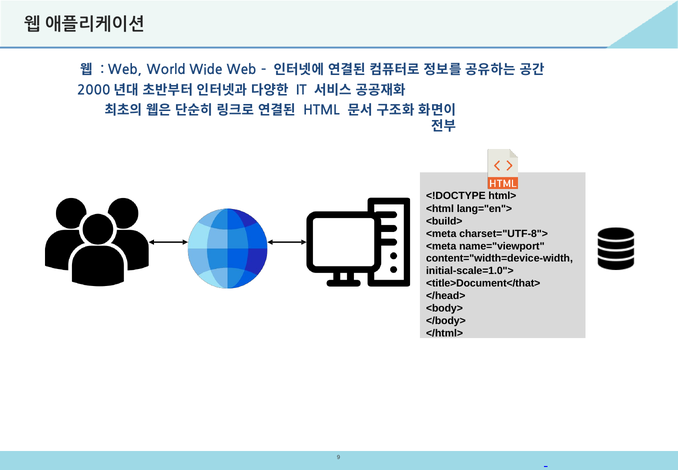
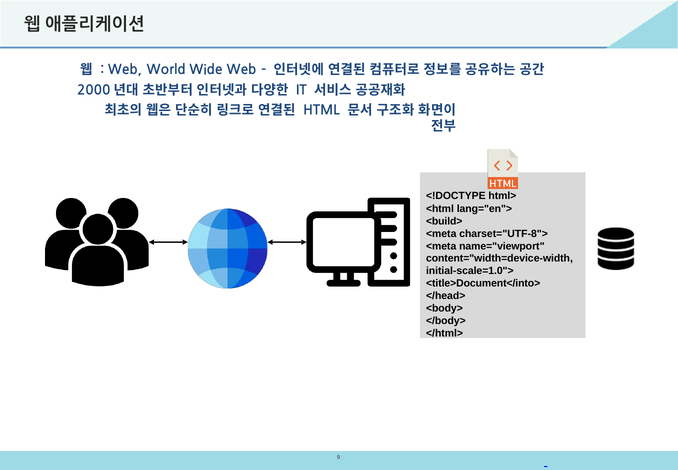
<title>Document</that>: <title>Document</that> -> <title>Document</into> (483, 283)
